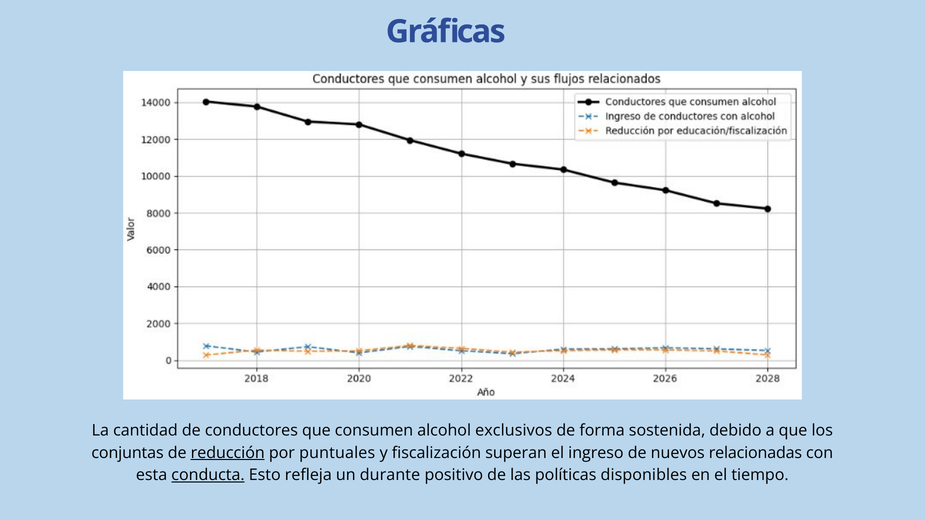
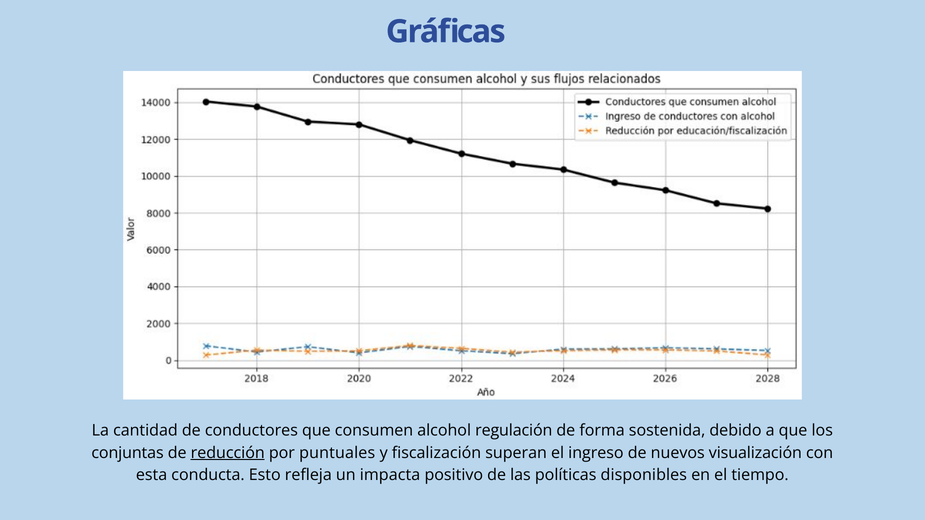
exclusivos: exclusivos -> regulación (514, 431)
relacionadas: relacionadas -> visualización (755, 453)
conducta underline: present -> none (208, 475)
durante: durante -> impacta (390, 475)
